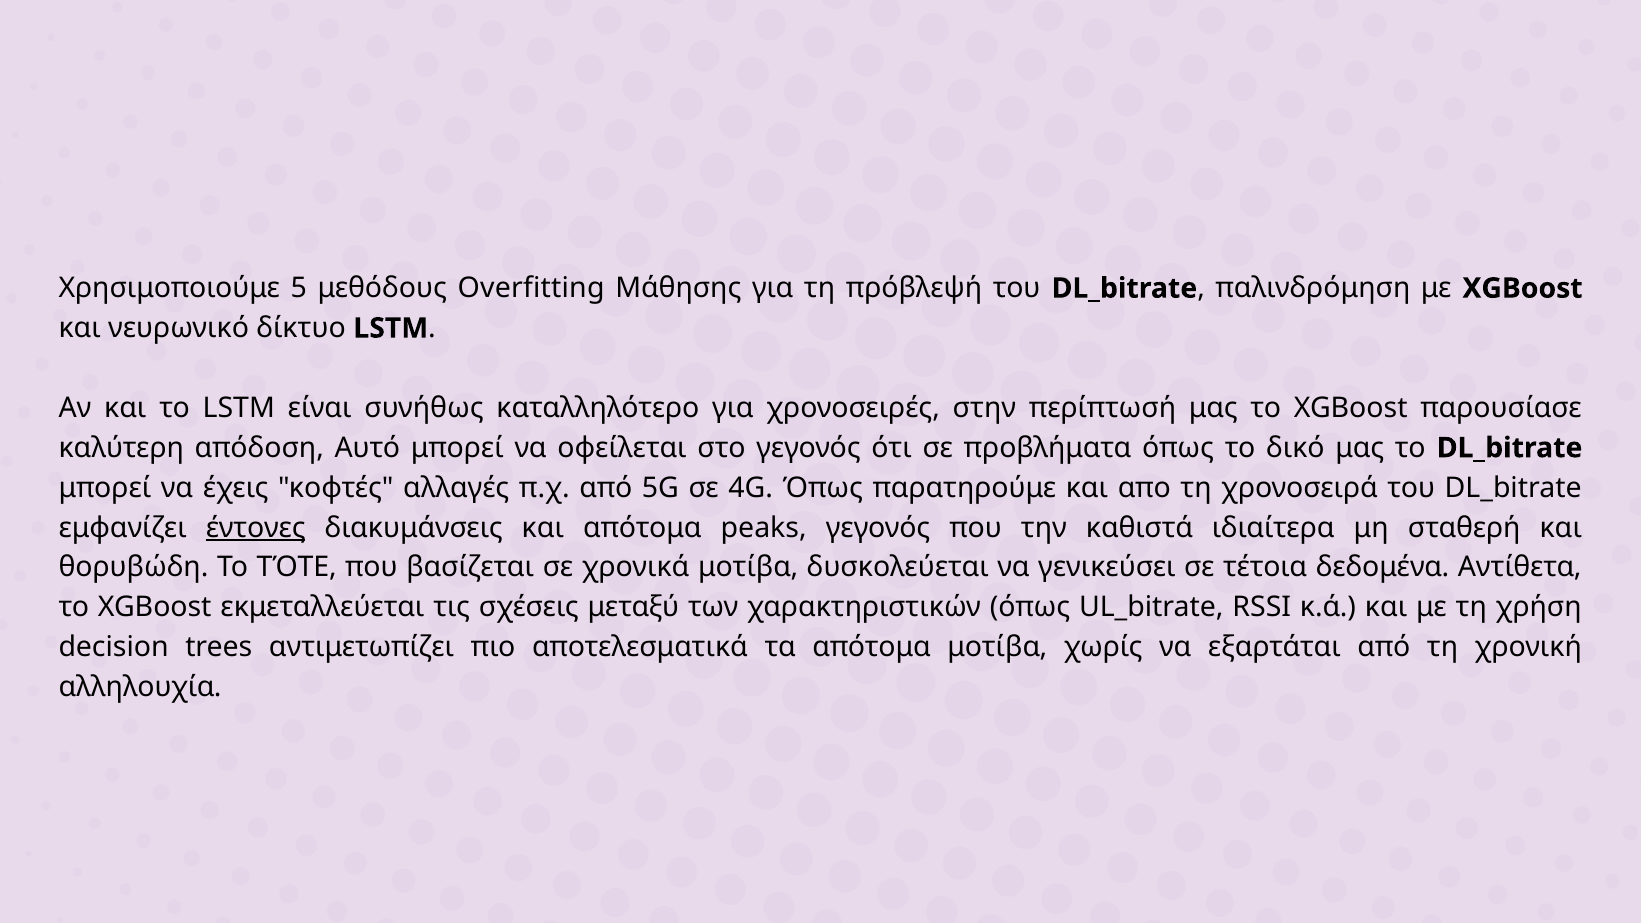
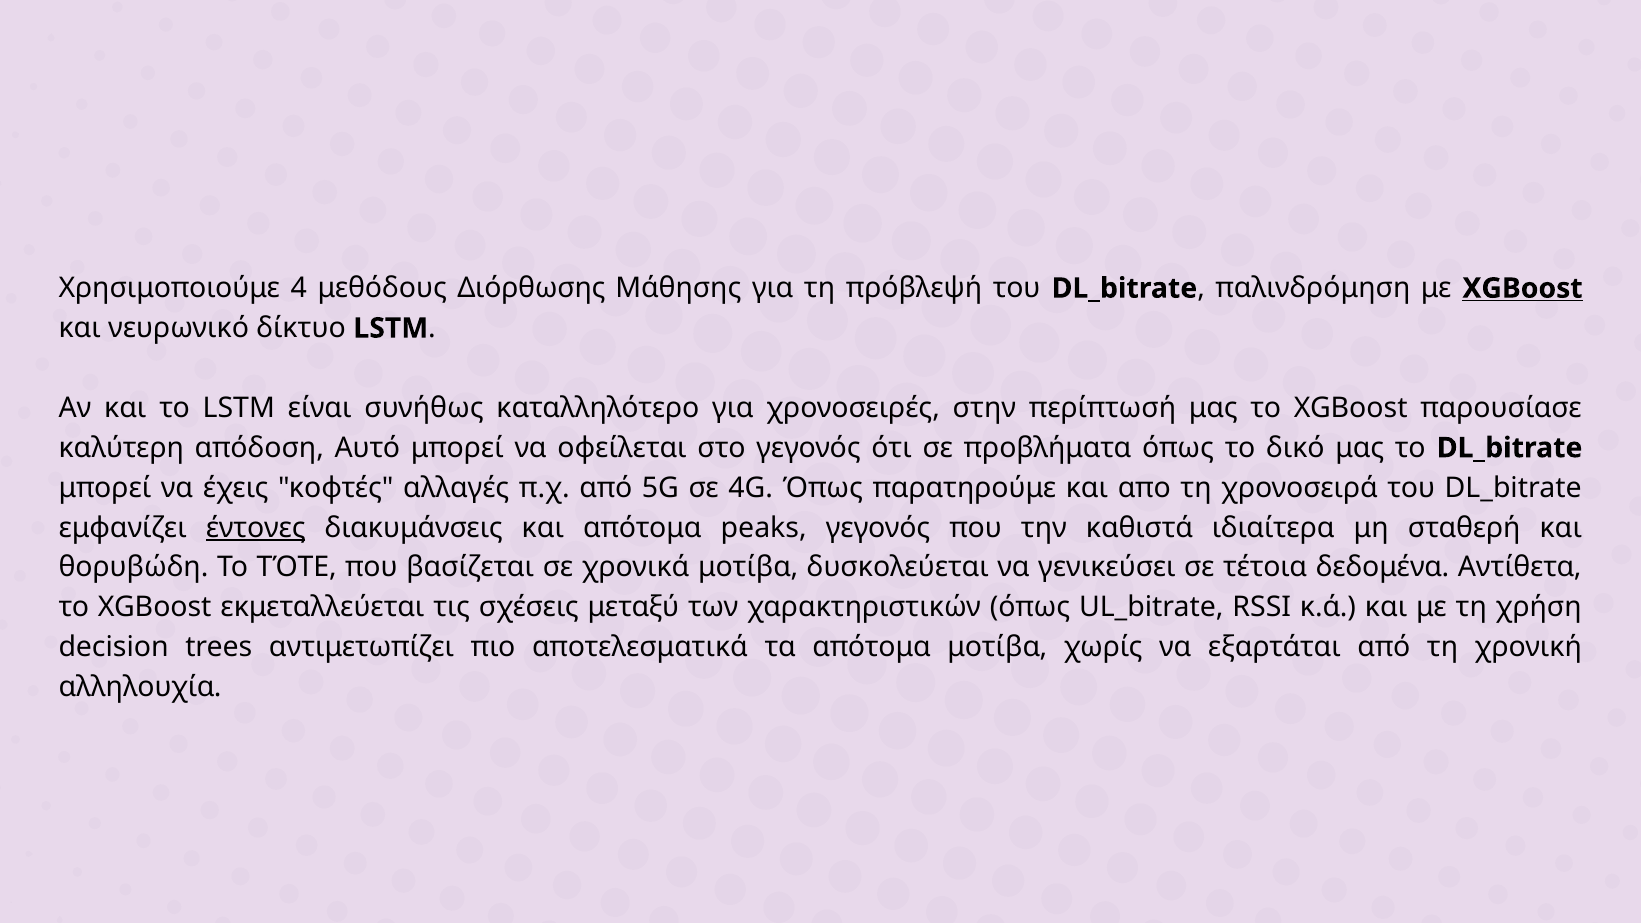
5: 5 -> 4 (299, 288)
Overfitting: Overfitting -> Διόρθωσης (531, 288)
XGBoost underline: none -> present (1523, 288)
